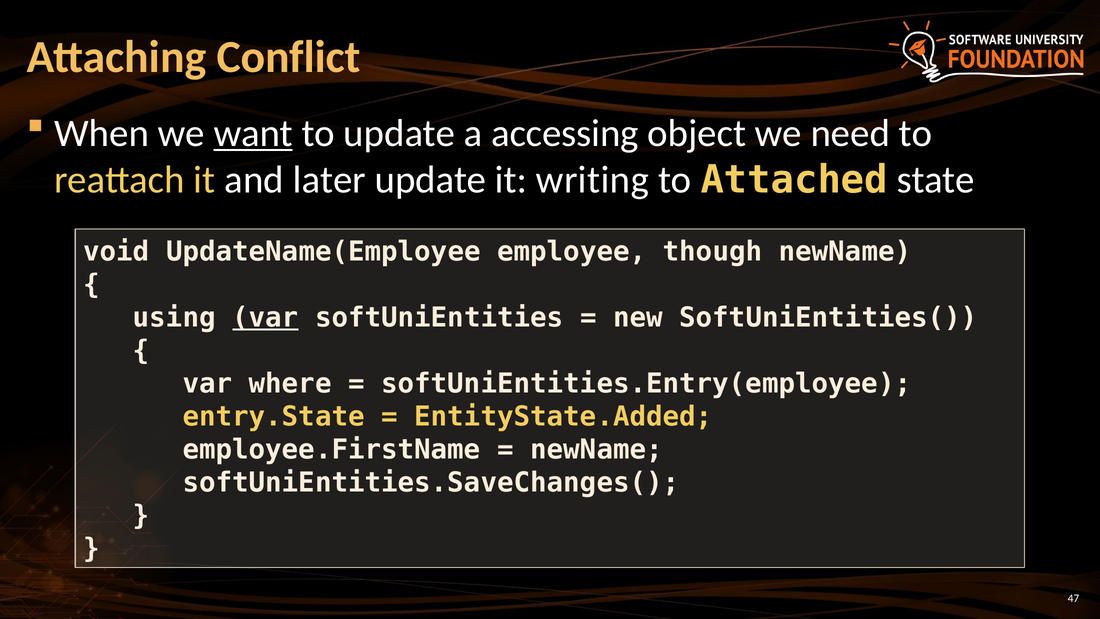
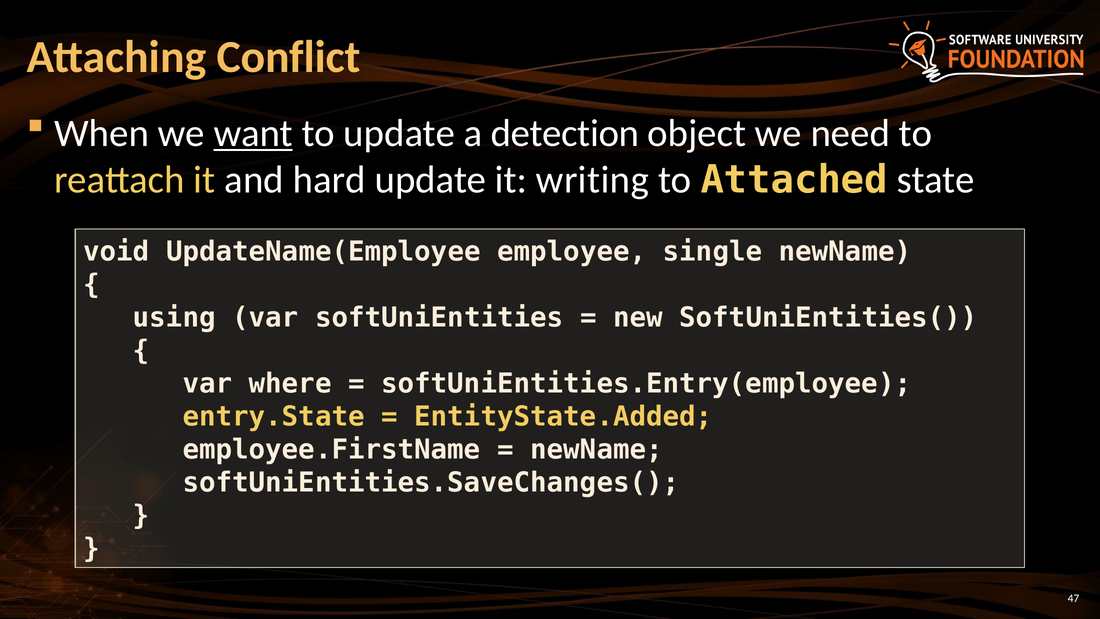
accessing: accessing -> detection (565, 133)
later: later -> hard (329, 180)
though: though -> single (713, 252)
var underline: present -> none (265, 318)
